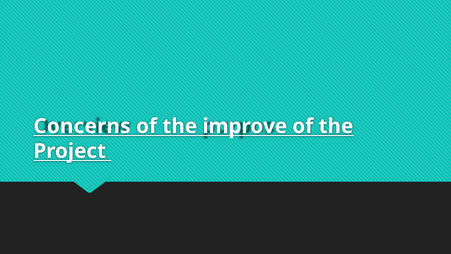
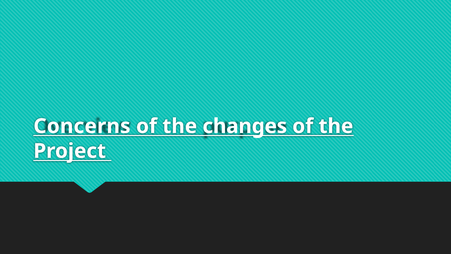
improve: improve -> changes (245, 126)
